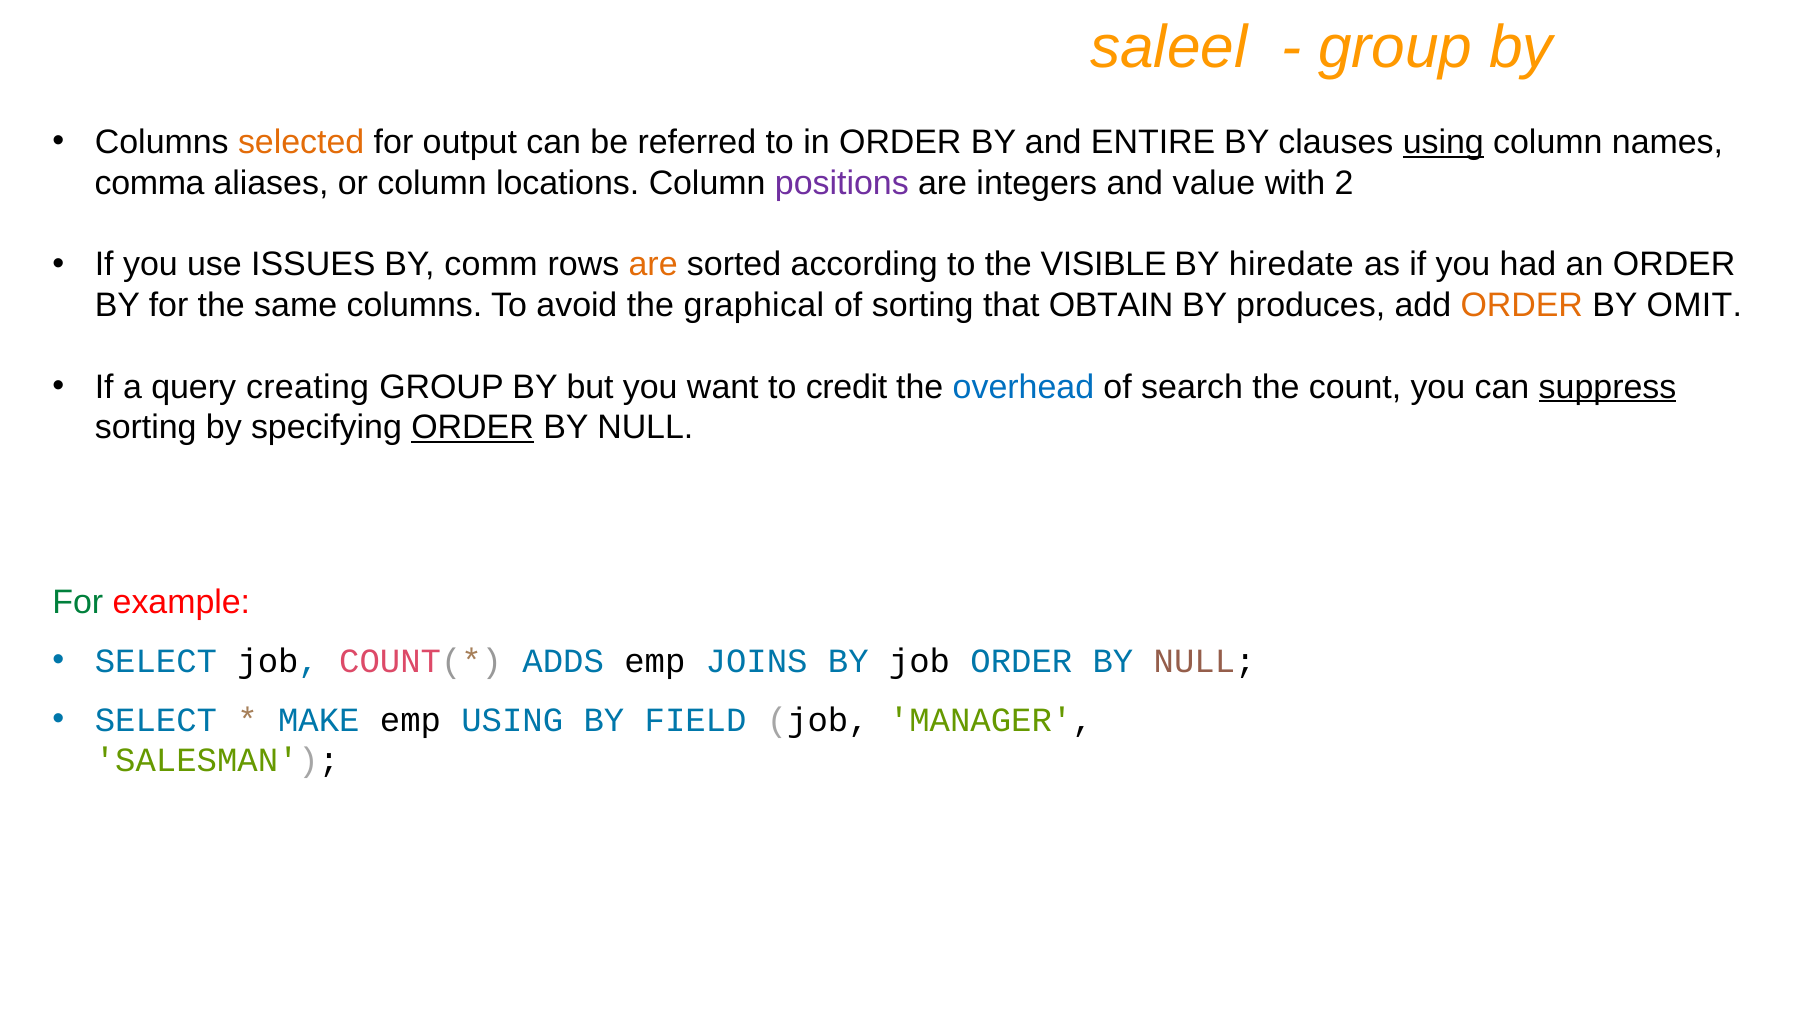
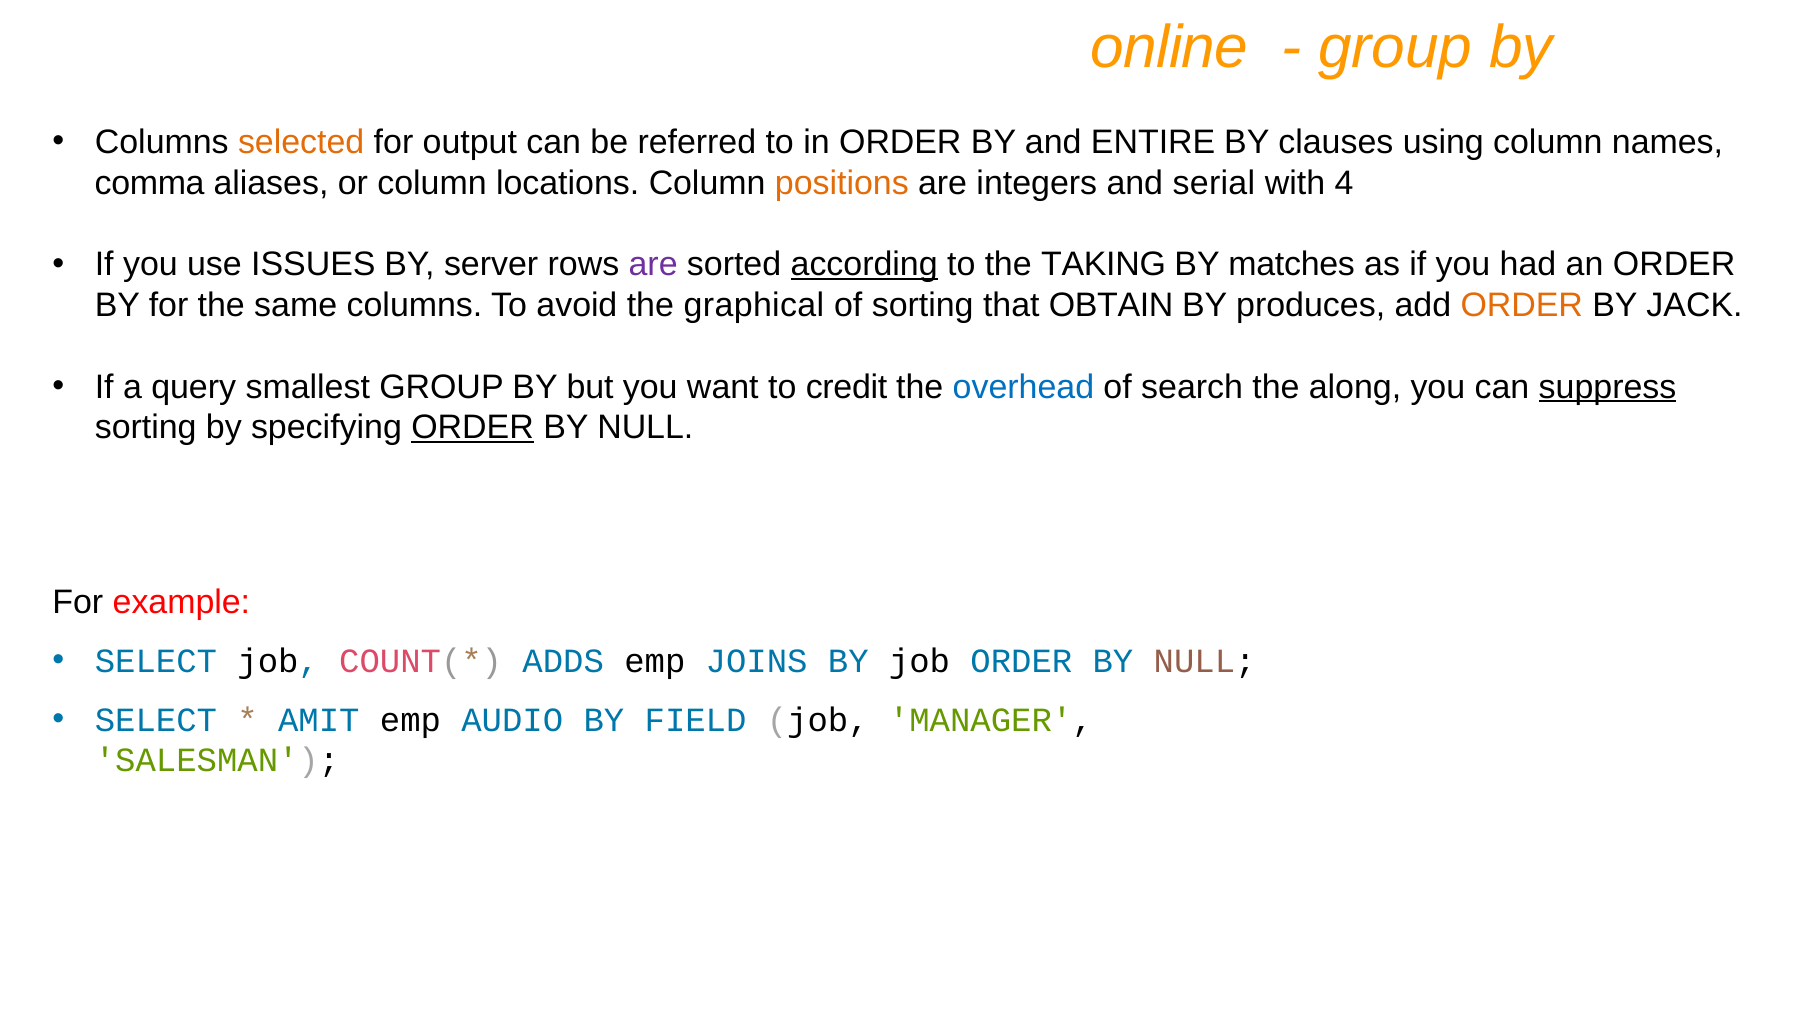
saleel: saleel -> online (1169, 47)
using underline: present -> none (1443, 143)
positions colour: purple -> orange (842, 183)
value: value -> serial (1214, 183)
2: 2 -> 4 (1344, 183)
comm: comm -> server (491, 265)
are colour: orange -> purple (653, 265)
according underline: none -> present (864, 265)
VISIBLE: VISIBLE -> TAKING (1104, 265)
hiredate: hiredate -> matches (1292, 265)
OMIT: OMIT -> JACK (1695, 305)
creating: creating -> smallest (308, 387)
count: count -> along (1355, 387)
For colour: green -> black (78, 603)
MAKE: MAKE -> AMIT (319, 720)
emp USING: USING -> AUDIO (512, 720)
